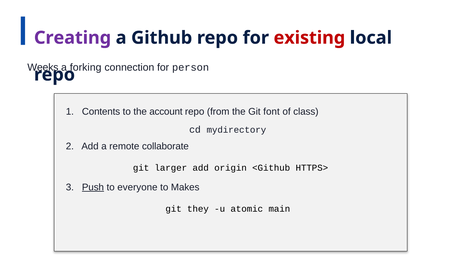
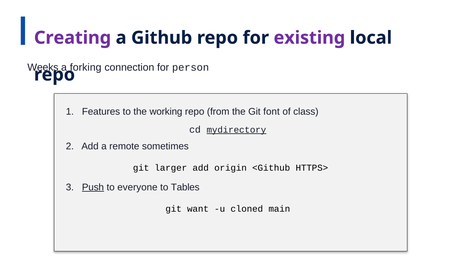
existing colour: red -> purple (309, 38)
Contents: Contents -> Features (101, 112)
account: account -> working (166, 112)
mydirectory underline: none -> present (236, 130)
collaborate: collaborate -> sometimes (165, 146)
Makes: Makes -> Tables (185, 187)
they: they -> want (198, 209)
atomic: atomic -> cloned (247, 209)
